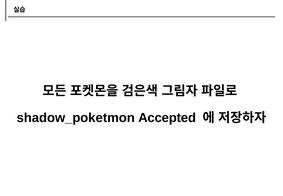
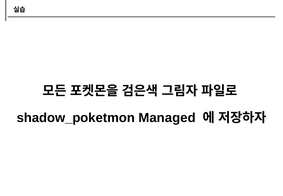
Accepted: Accepted -> Managed (167, 118)
